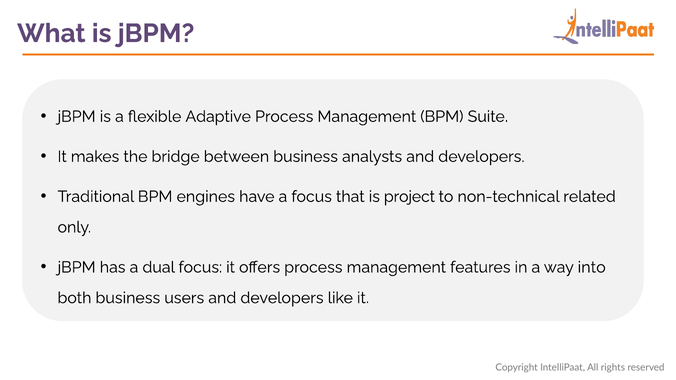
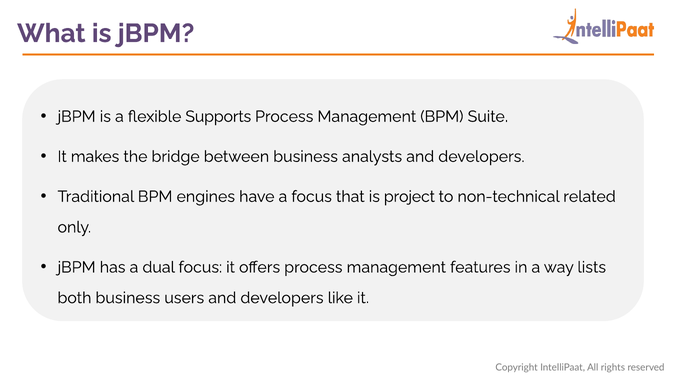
Adaptive: Adaptive -> Supports (218, 117)
into: into -> lists (592, 267)
